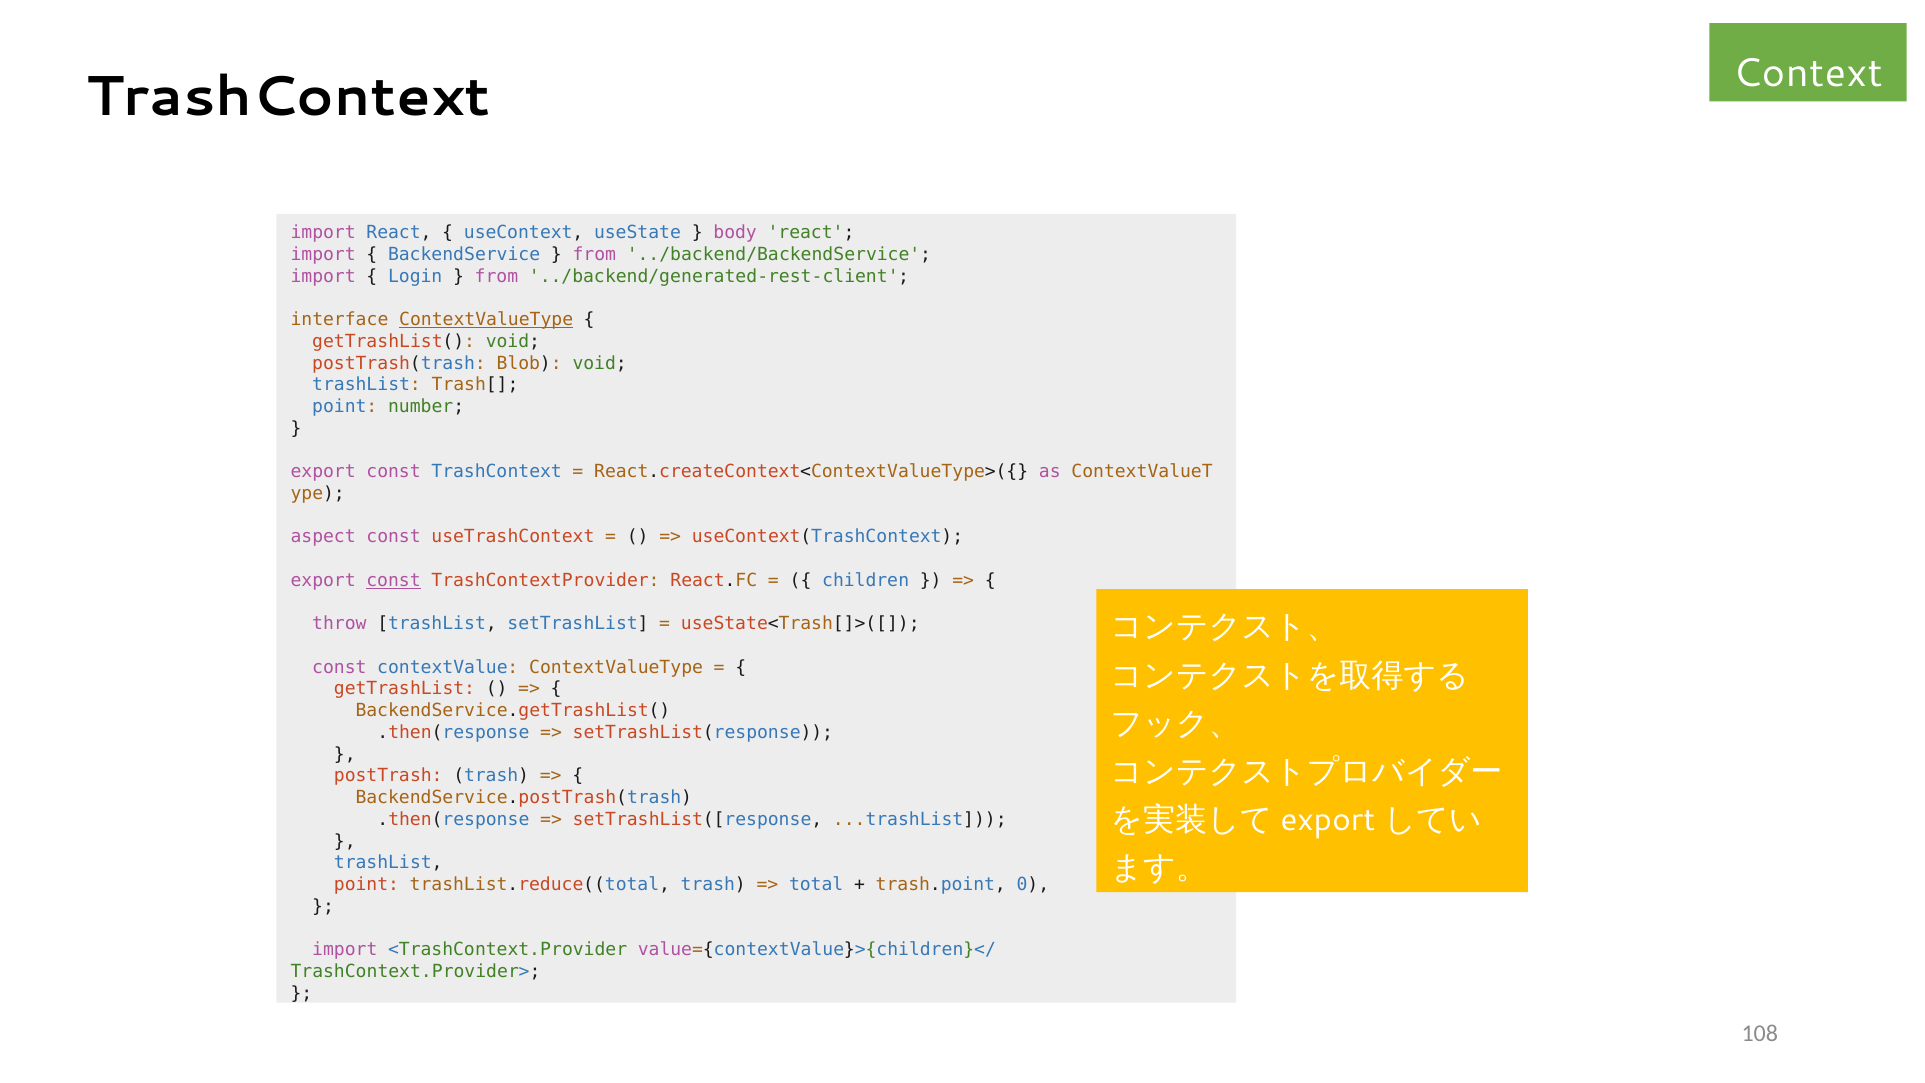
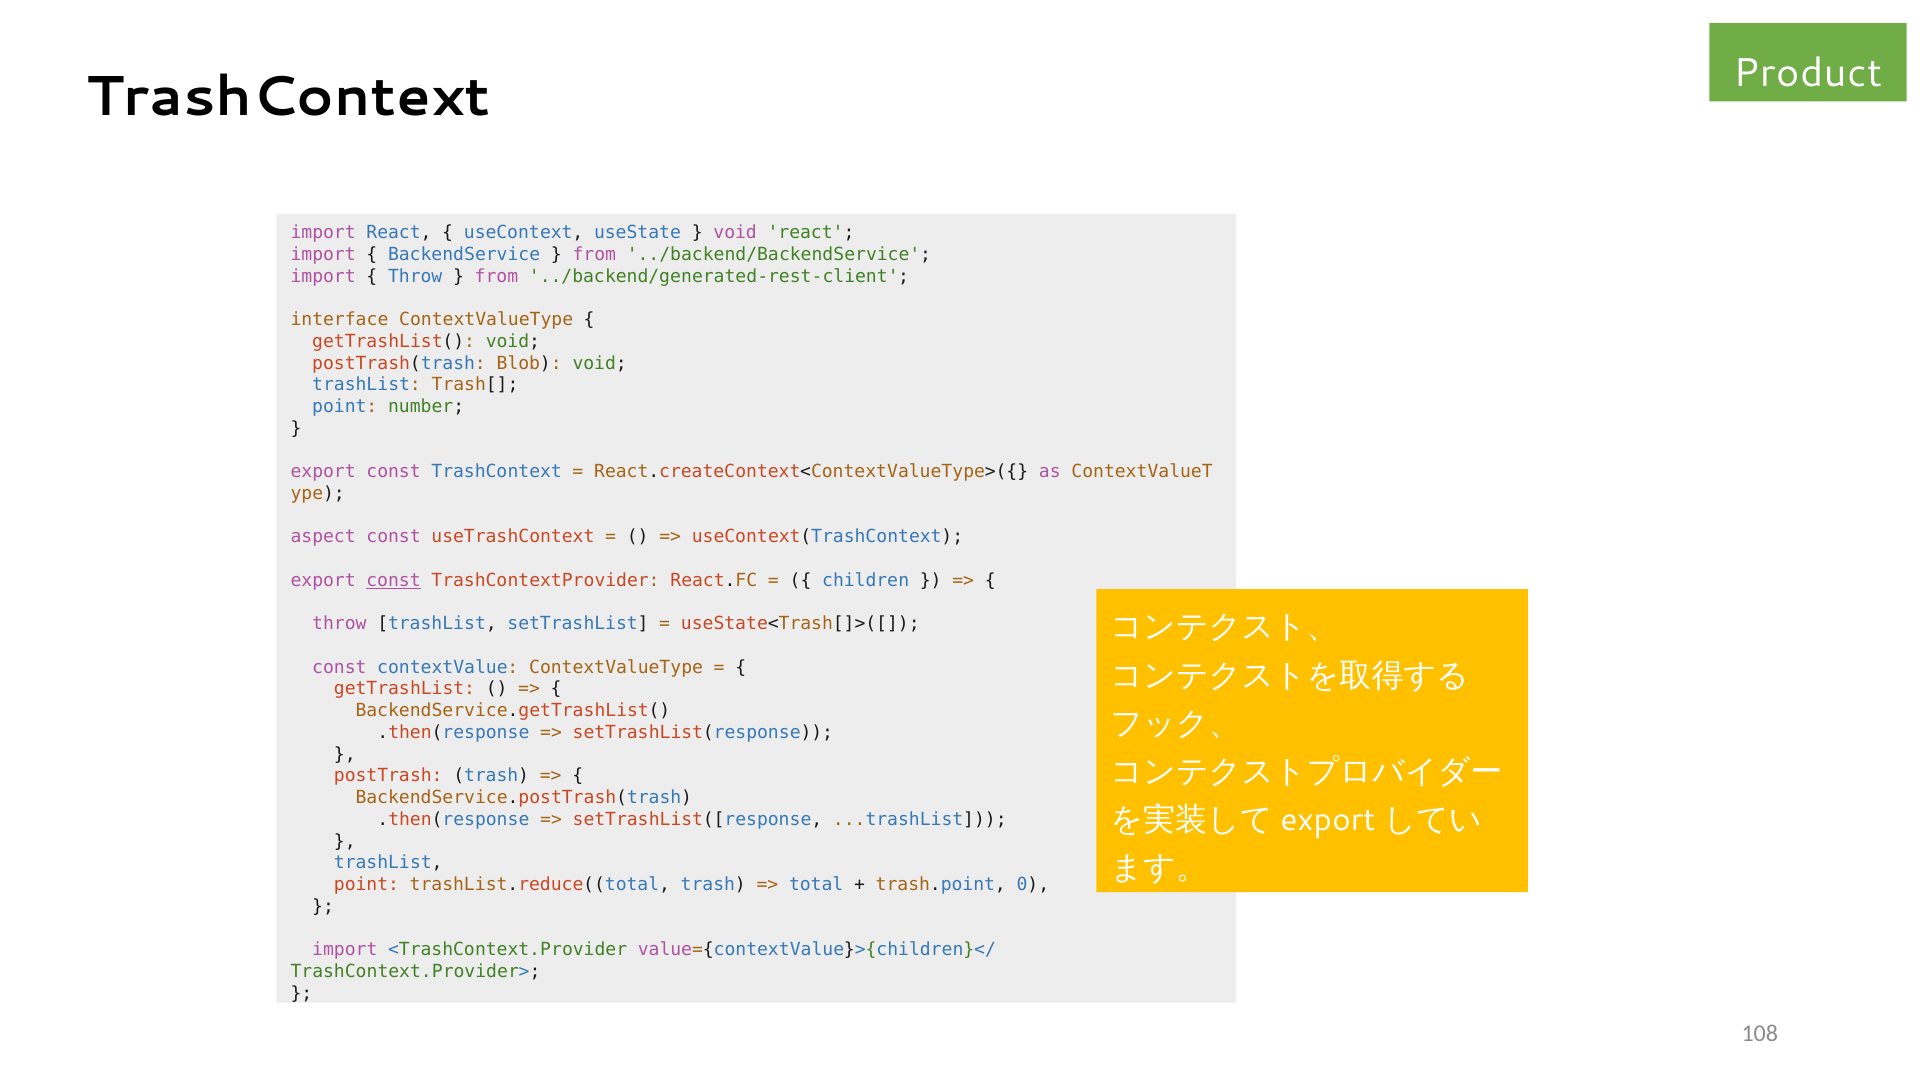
Context: Context -> Product (1808, 73)
body: body -> void (735, 233)
Login: Login -> Throw (415, 276)
ContextValueType underline: present -> none (486, 320)
